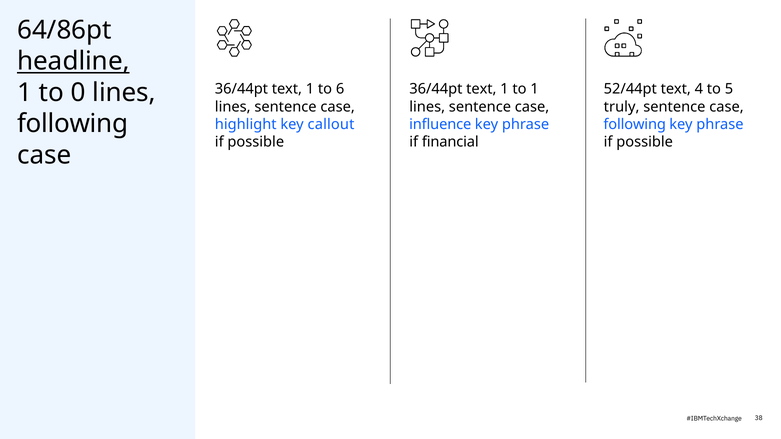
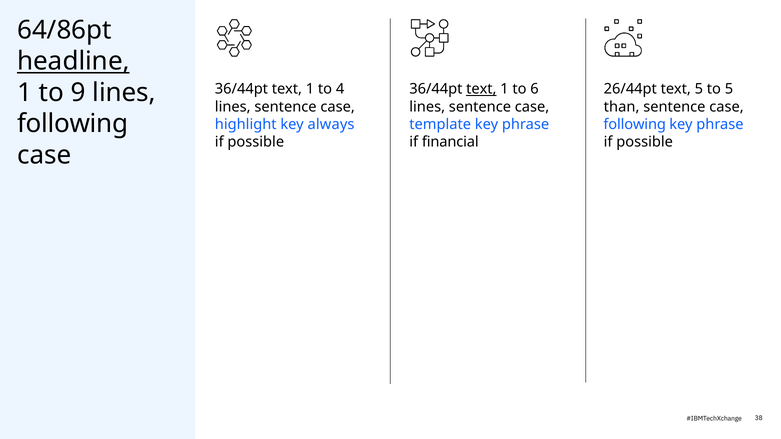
6: 6 -> 4 (340, 89)
text underline: none -> present (481, 89)
to 1: 1 -> 6 (535, 89)
52/44pt: 52/44pt -> 26/44pt (630, 89)
text 4: 4 -> 5 (699, 89)
0: 0 -> 9 (78, 93)
truly: truly -> than (622, 107)
callout: callout -> always (331, 124)
influence: influence -> template (440, 124)
